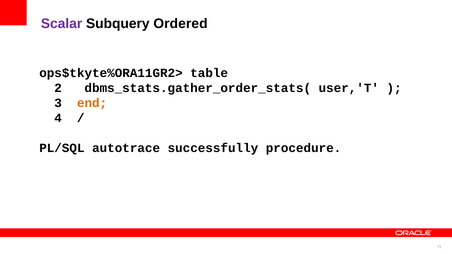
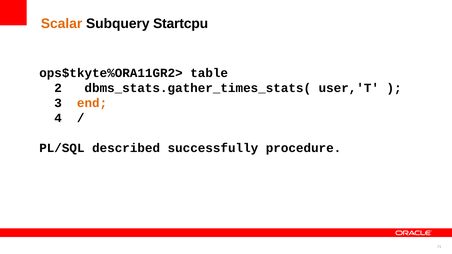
Scalar colour: purple -> orange (62, 24)
Ordered: Ordered -> Startcpu (181, 24)
dbms_stats.gather_order_stats(: dbms_stats.gather_order_stats( -> dbms_stats.gather_times_stats( (198, 88)
autotrace: autotrace -> described (126, 148)
